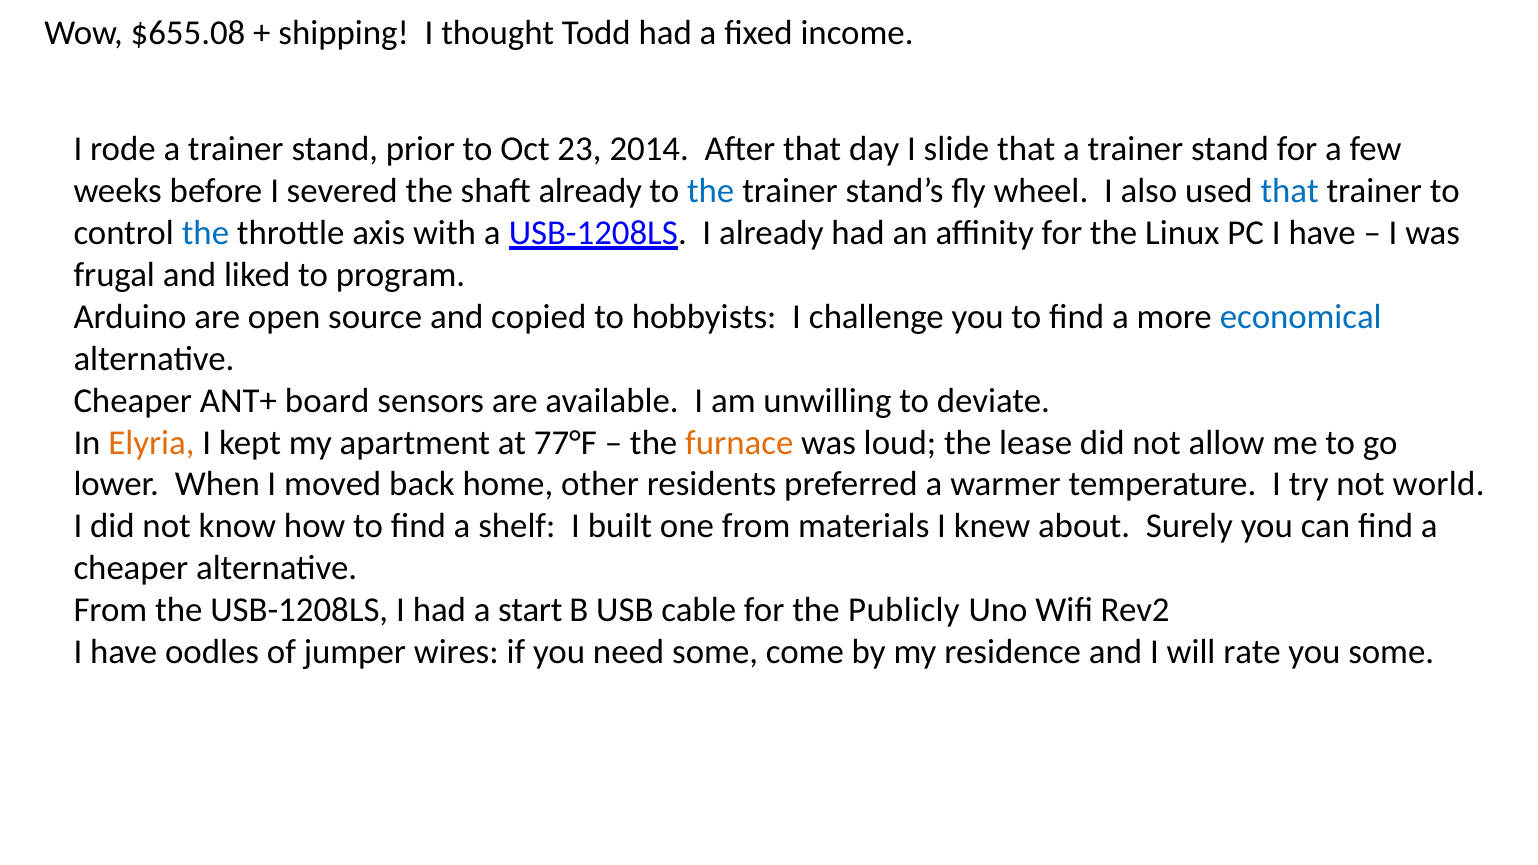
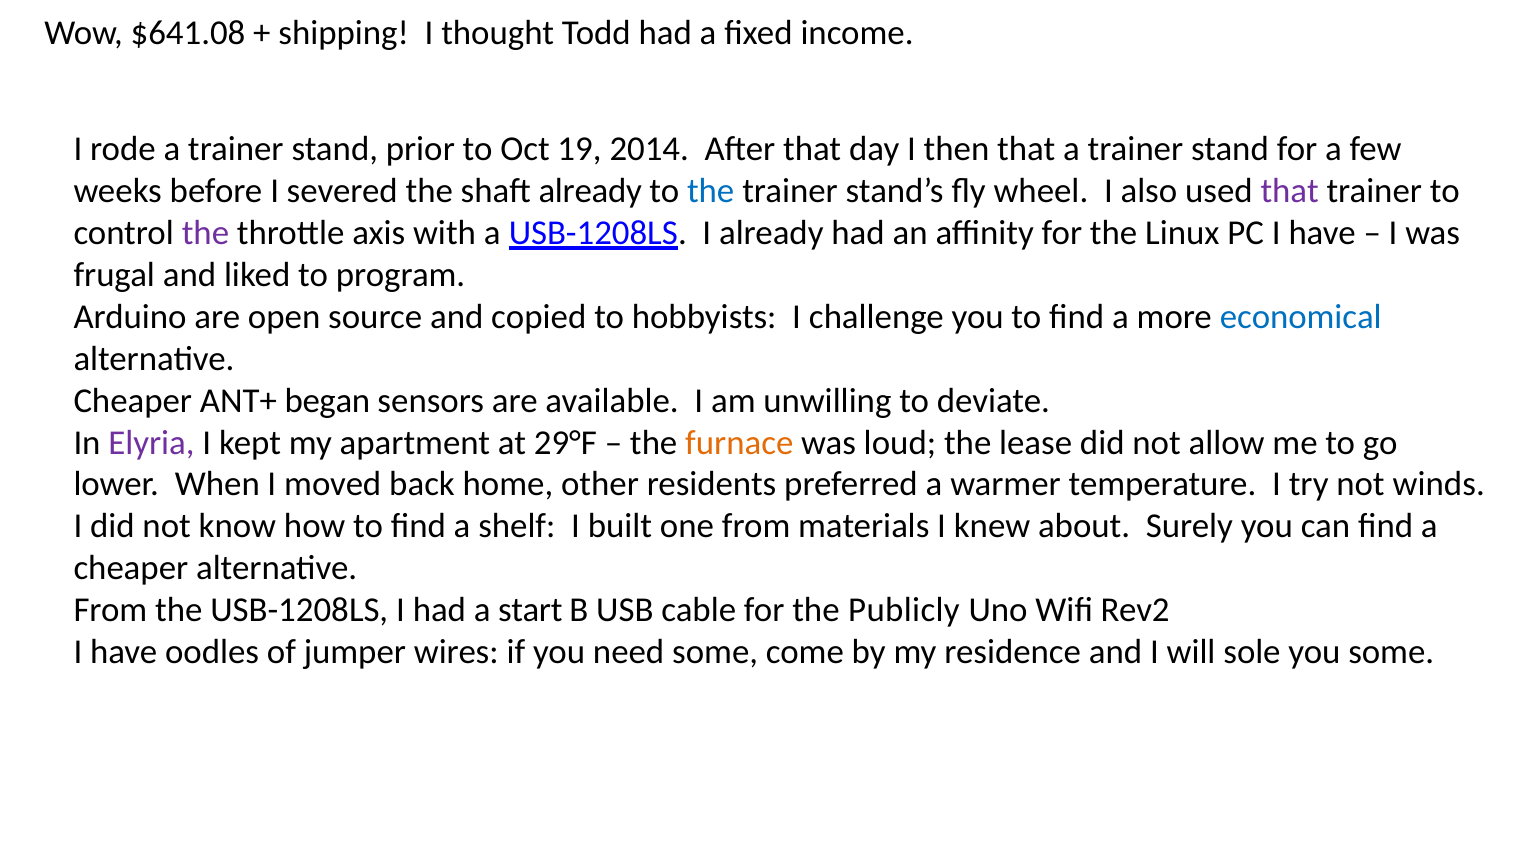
$655.08: $655.08 -> $641.08 (188, 33)
23: 23 -> 19 (579, 149)
slide: slide -> then (957, 149)
that colour: blue -> purple (1290, 191)
the colour: blue -> purple (205, 233)
board: board -> began (327, 401)
Elyria colour: orange -> purple (151, 443)
77°F: 77°F -> 29°F (565, 443)
world: world -> winds (1439, 484)
rate: rate -> sole (1252, 652)
